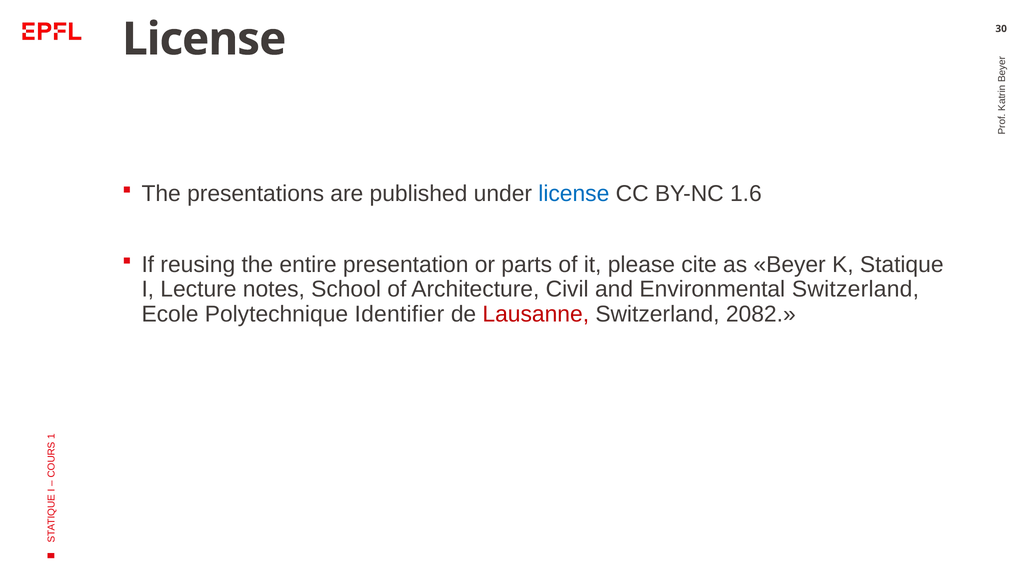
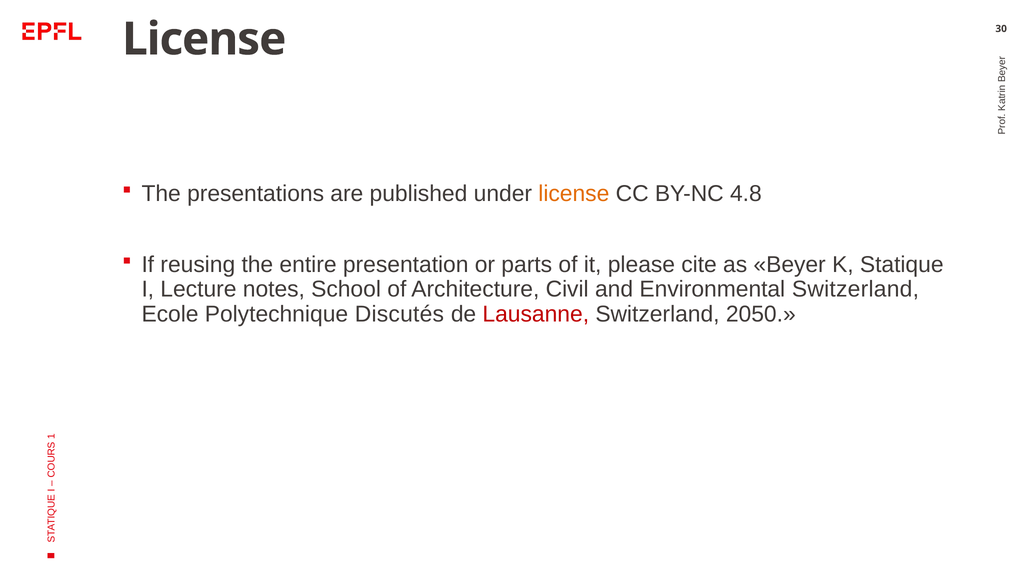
license colour: blue -> orange (574, 194)
1.6: 1.6 -> 4.8 (746, 194)
Identifier: Identifier -> Discutés (399, 314)
2082: 2082 -> 2050 (761, 314)
